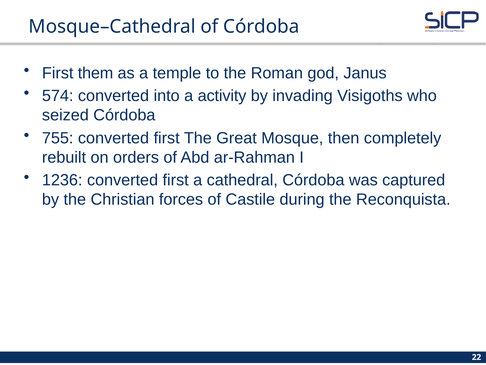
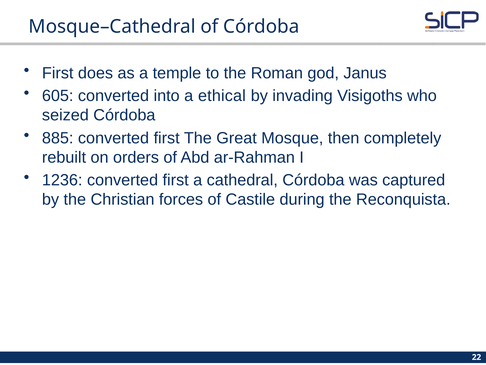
them: them -> does (95, 73)
574: 574 -> 605 (58, 96)
activity: activity -> ethical (222, 96)
755: 755 -> 885 (58, 138)
